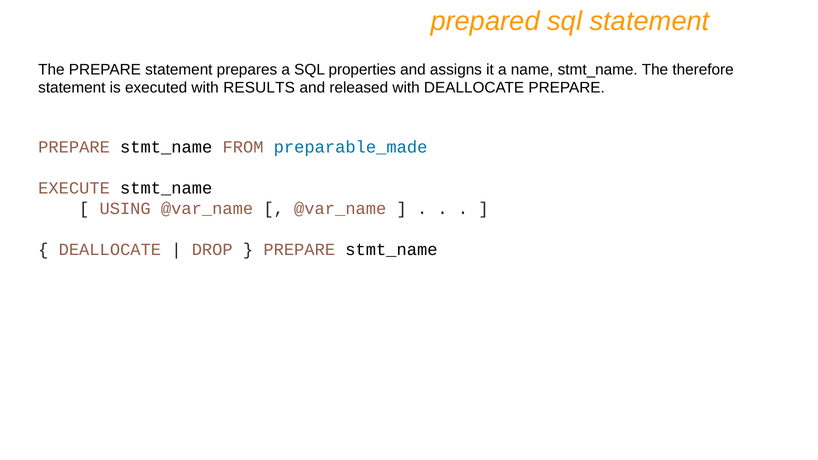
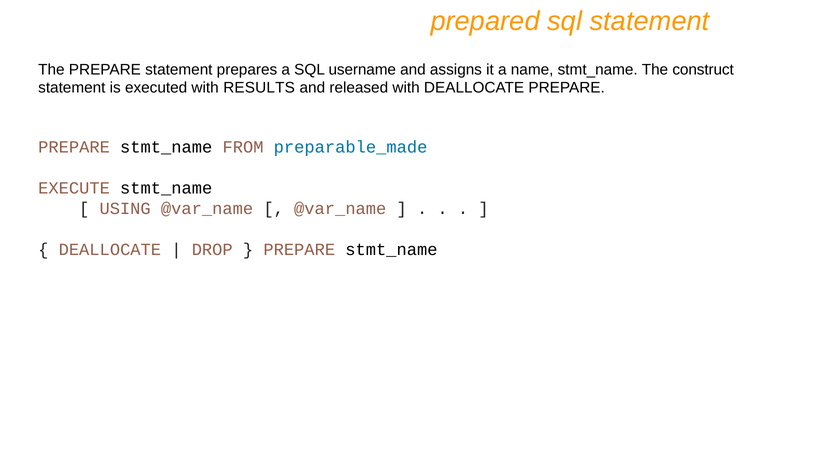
properties: properties -> username (362, 70)
therefore: therefore -> construct (703, 70)
